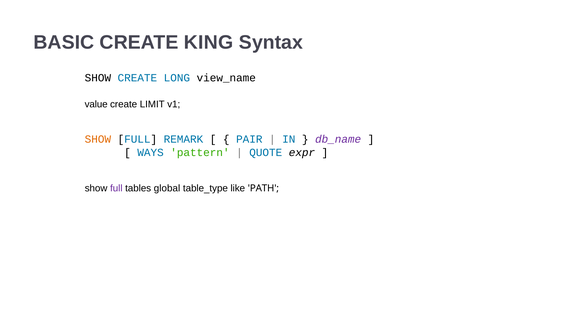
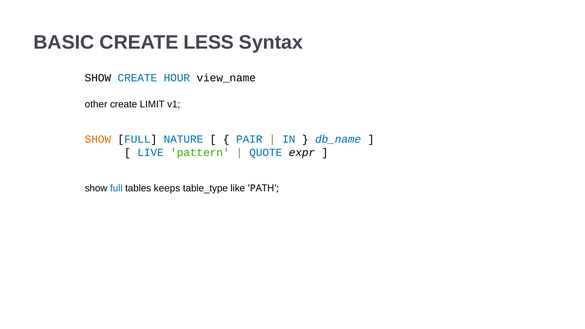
KING: KING -> LESS (209, 42)
LONG: LONG -> HOUR (177, 78)
value: value -> other (96, 104)
REMARK: REMARK -> NATURE (183, 139)
db_name colour: purple -> blue (338, 139)
WAYS: WAYS -> LIVE (151, 153)
full colour: purple -> blue (116, 188)
global: global -> keeps (167, 188)
